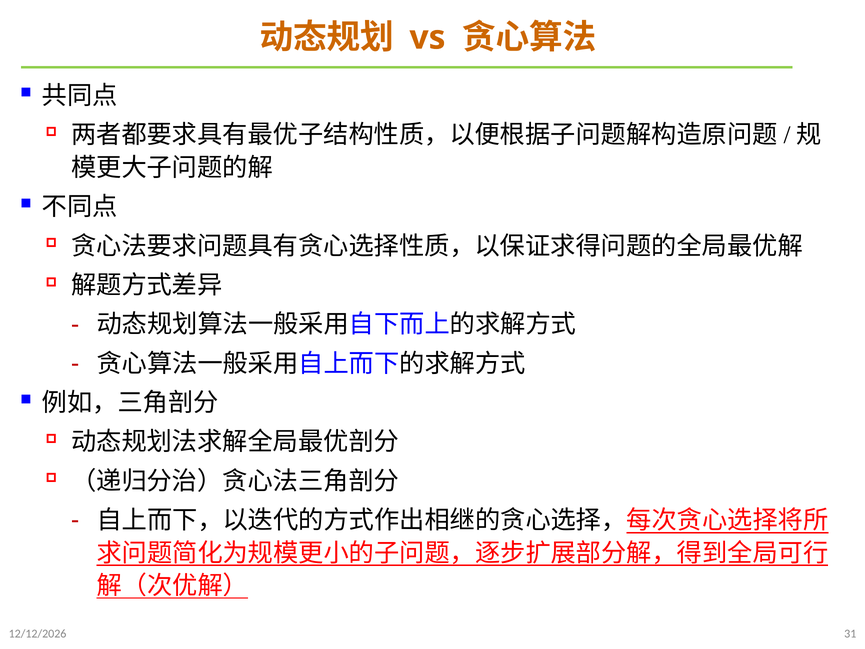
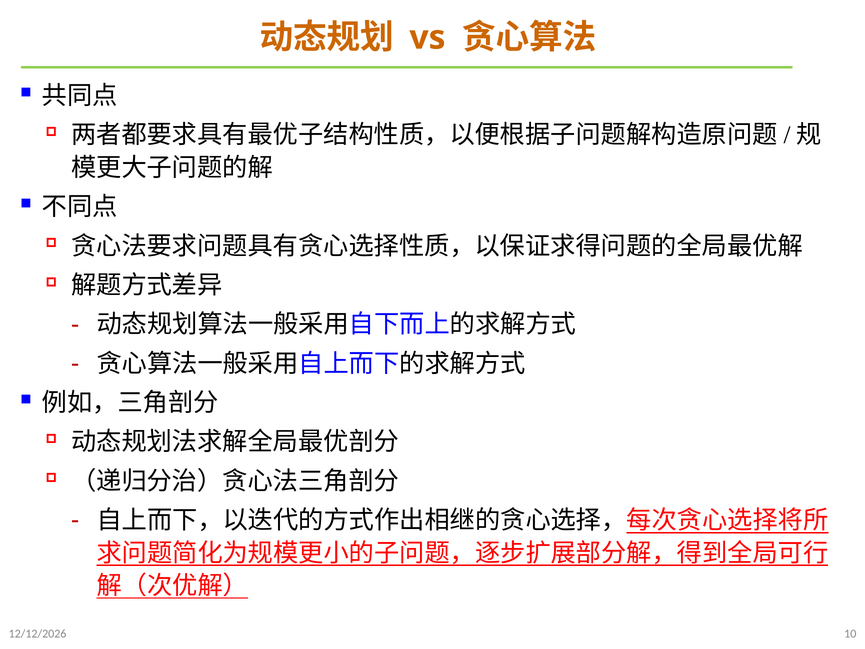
31: 31 -> 10 (850, 633)
